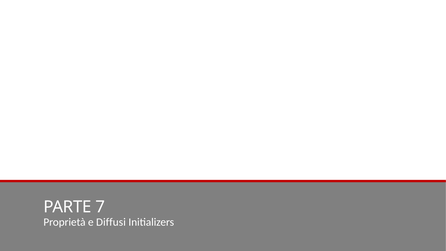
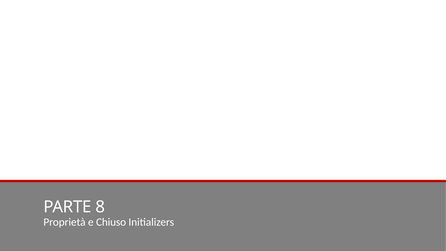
7: 7 -> 8 (100, 207)
Diffusi: Diffusi -> Chiuso (111, 222)
